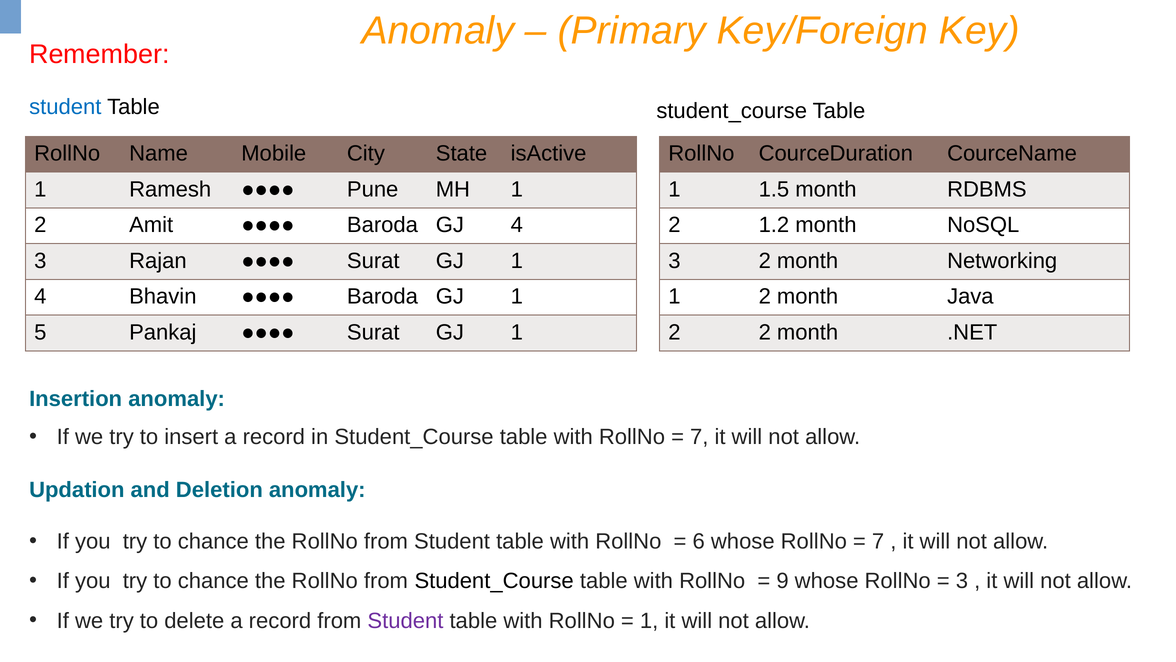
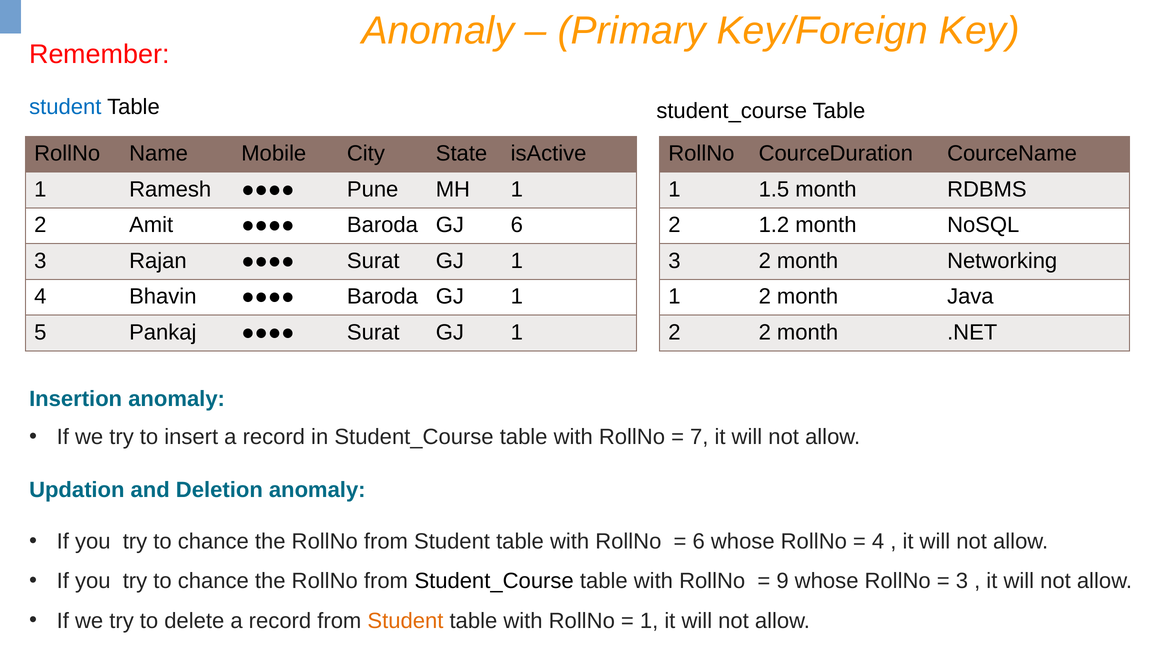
GJ 4: 4 -> 6 (517, 225)
7: 7 -> 4 (878, 541)
Student colour: purple -> orange (405, 620)
